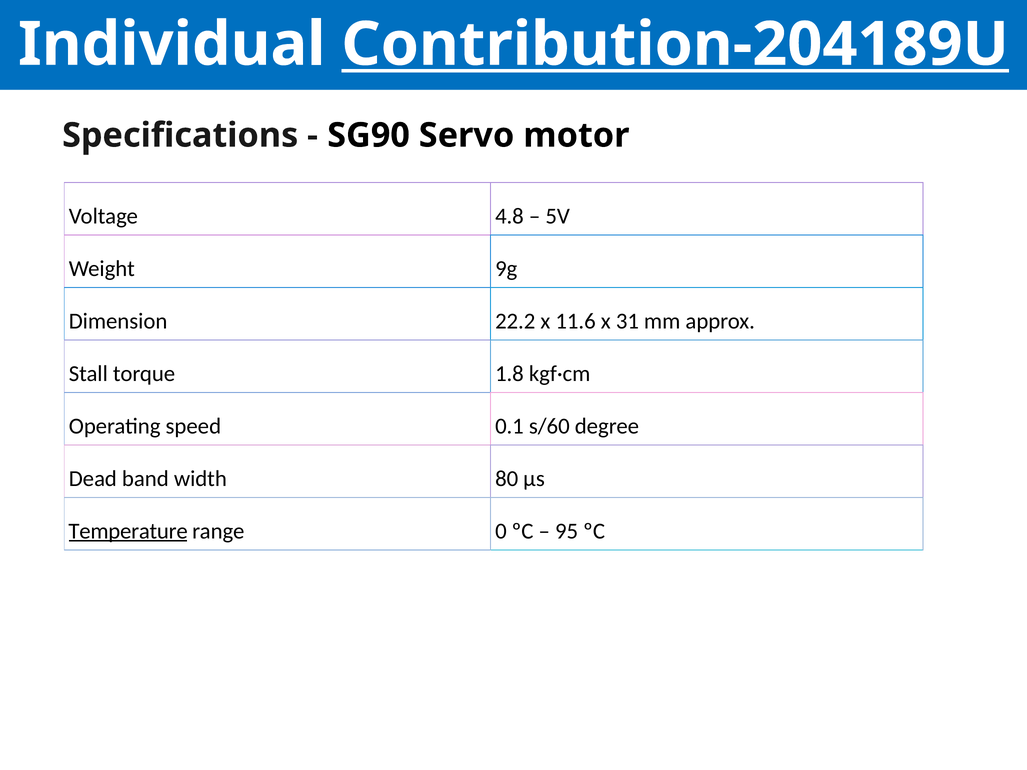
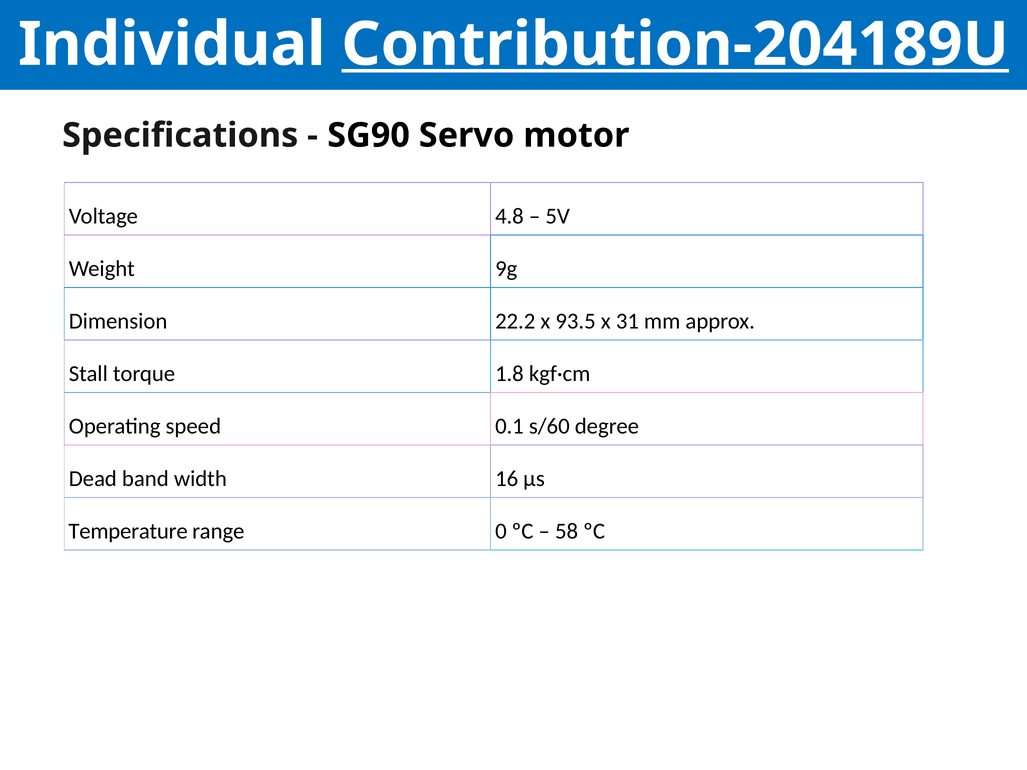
11.6: 11.6 -> 93.5 (576, 321)
80: 80 -> 16 (507, 479)
Temperature underline: present -> none (128, 531)
95: 95 -> 58 (567, 531)
